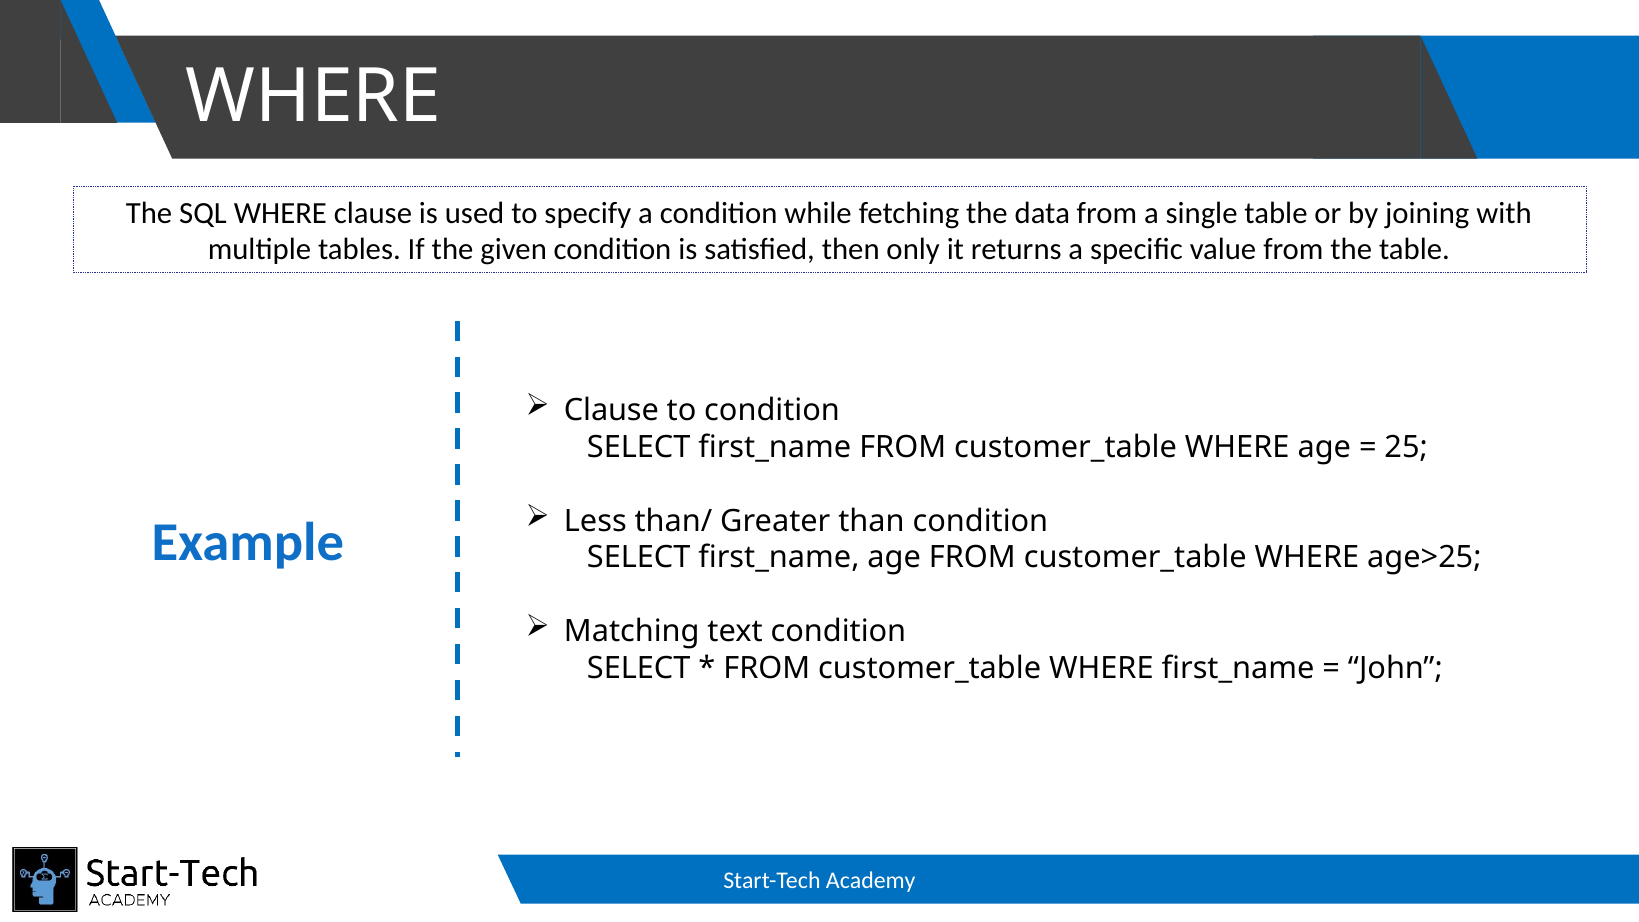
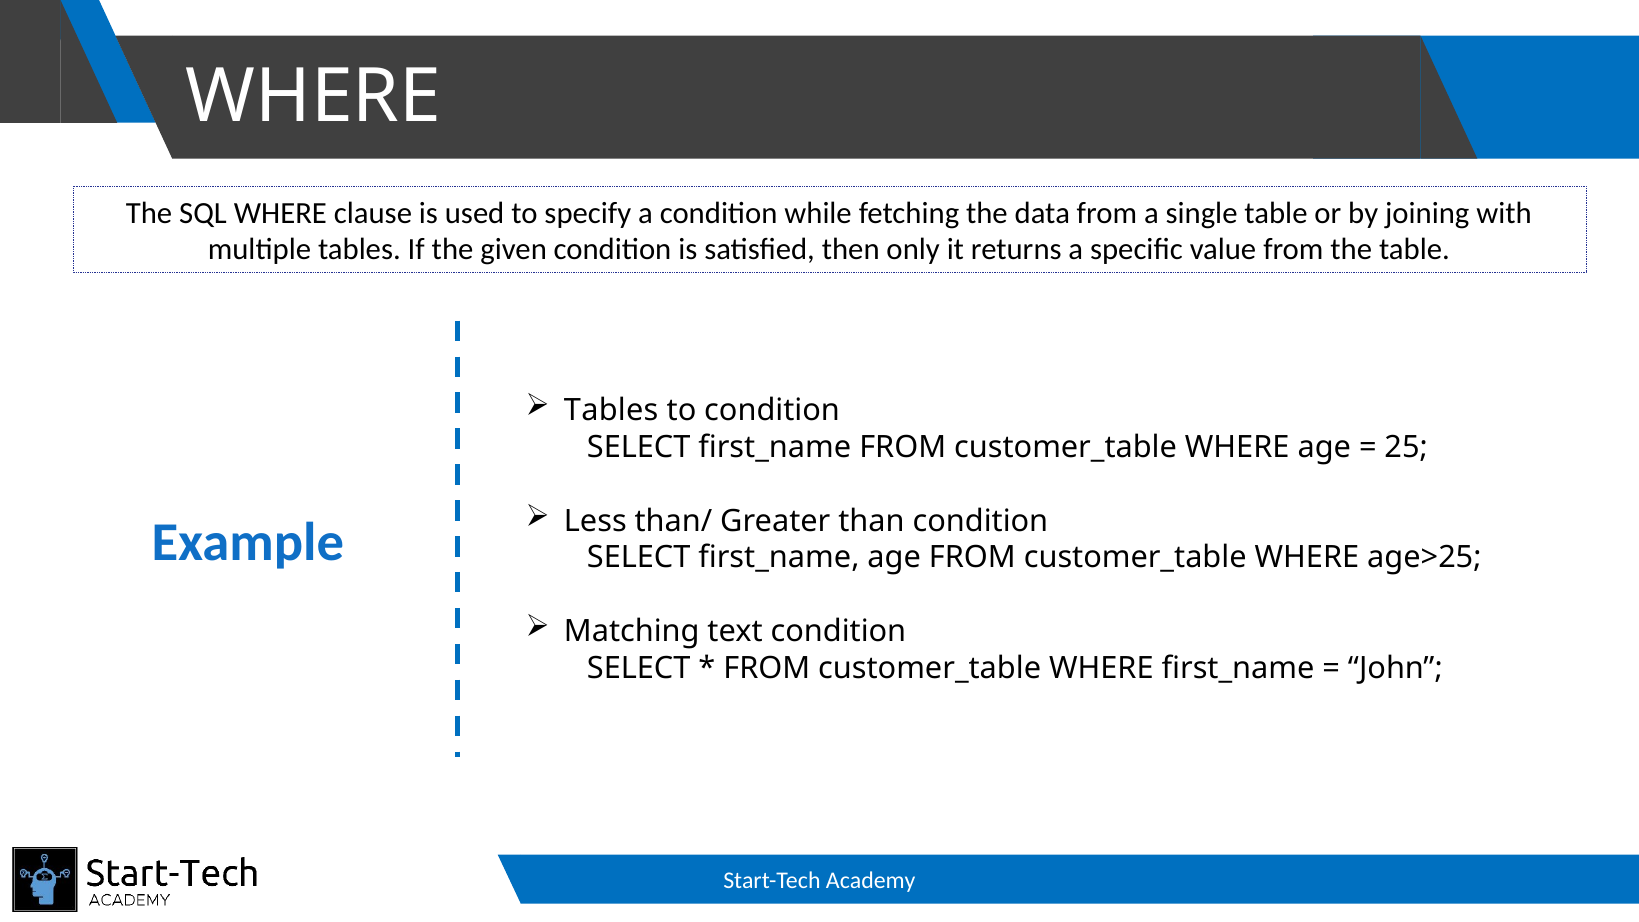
Clause: Clause -> Tables (611, 410)
